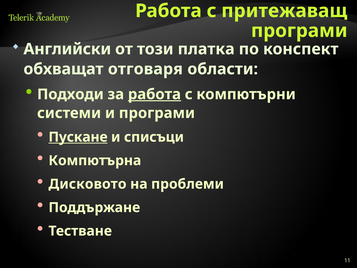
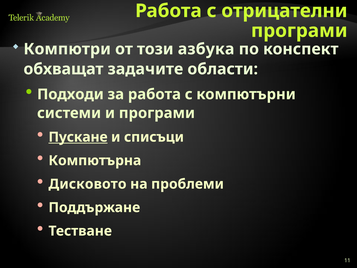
притежаващ: притежаващ -> отрицателни (284, 11)
Английски: Английски -> Компютри (67, 49)
платка: платка -> азбука (206, 49)
отговаря: отговаря -> задачите (145, 69)
работа underline: present -> none (154, 94)
